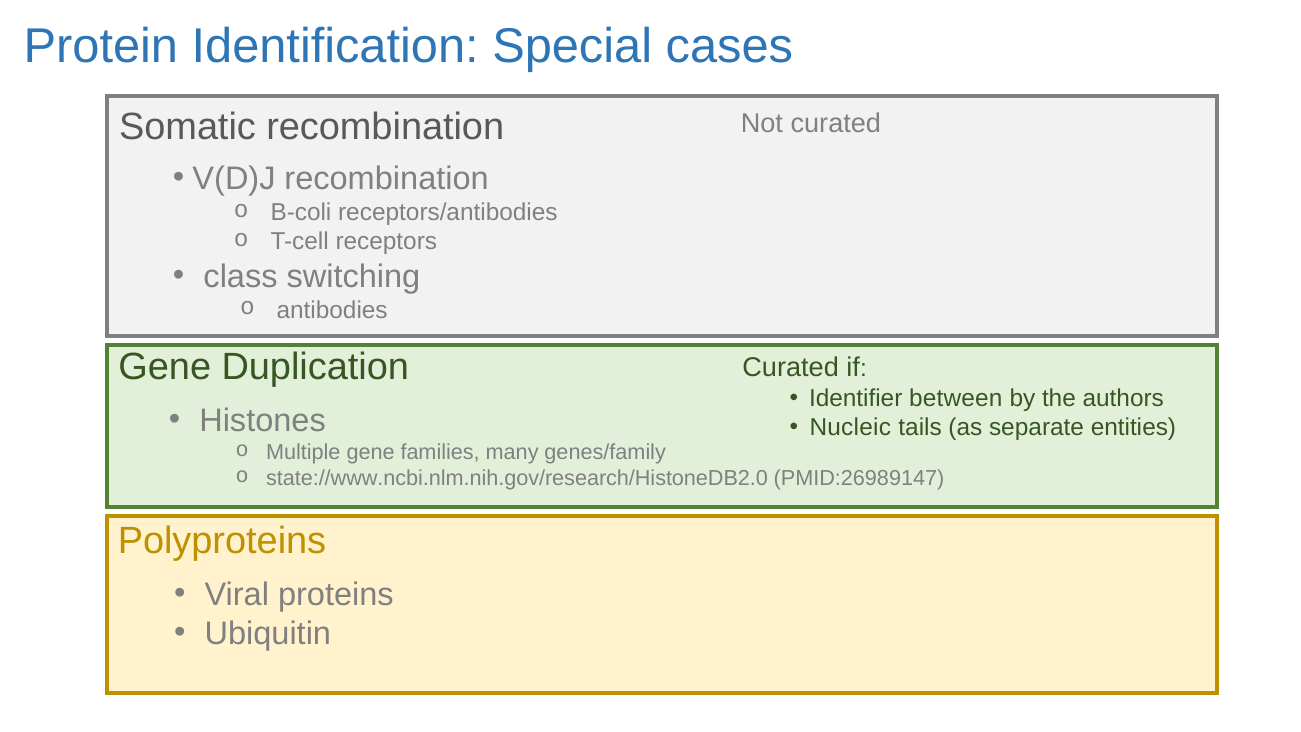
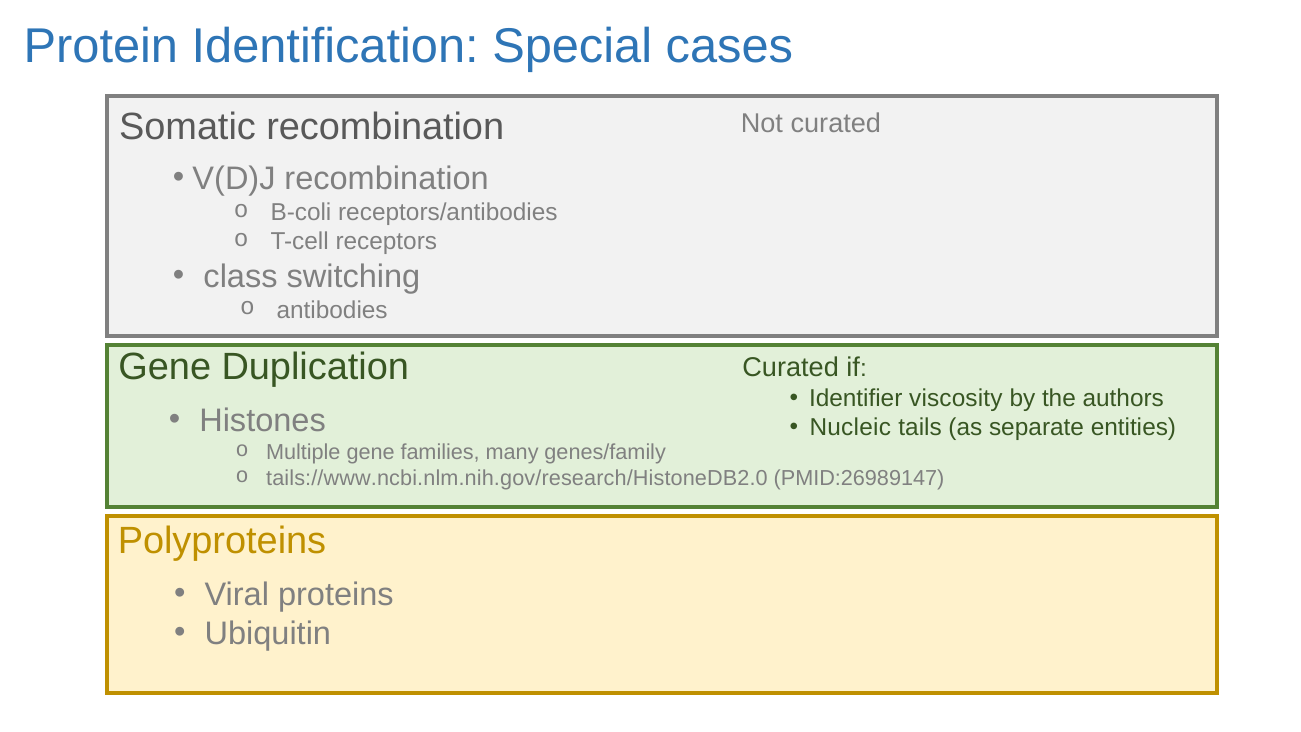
between: between -> viscosity (956, 398)
state://www.ncbi.nlm.nih.gov/research/HistoneDB2.0: state://www.ncbi.nlm.nih.gov/research/HistoneDB2.0 -> tails://www.ncbi.nlm.nih.gov/research/HistoneDB2.0 (517, 478)
